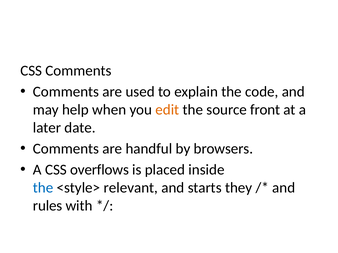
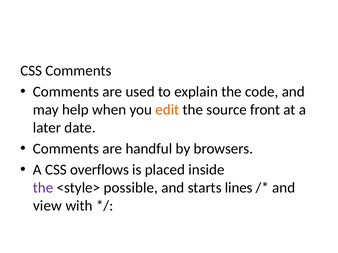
the colour: blue -> purple (43, 188)
relevant: relevant -> possible (131, 188)
they: they -> lines (239, 188)
rules: rules -> view (47, 206)
